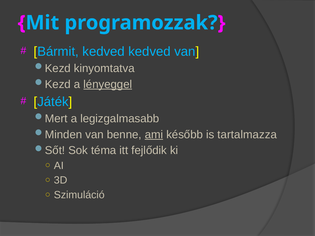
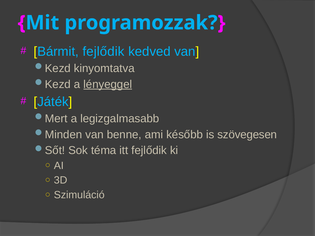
Bármit kedved: kedved -> fejlődik (104, 52)
ami underline: present -> none (154, 135)
tartalmazza: tartalmazza -> szövegesen (247, 135)
